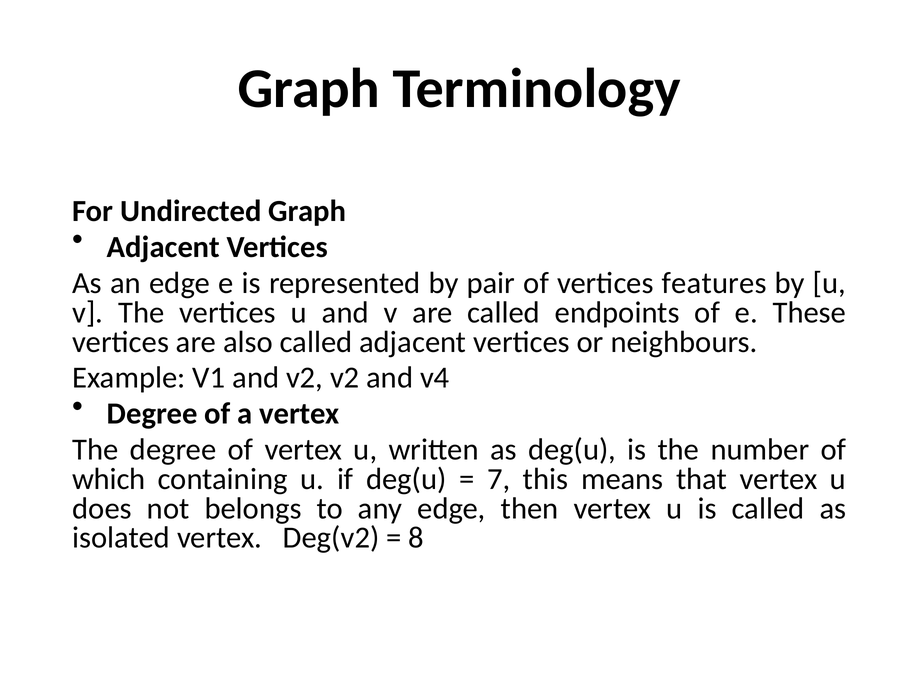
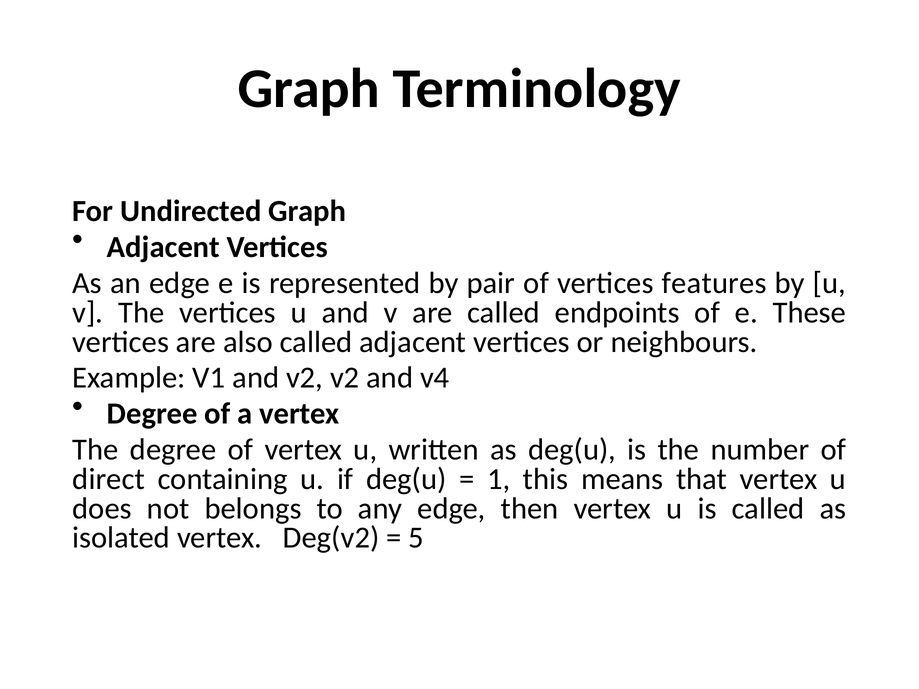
which: which -> direct (109, 479)
7: 7 -> 1 (499, 479)
8: 8 -> 5 (416, 538)
